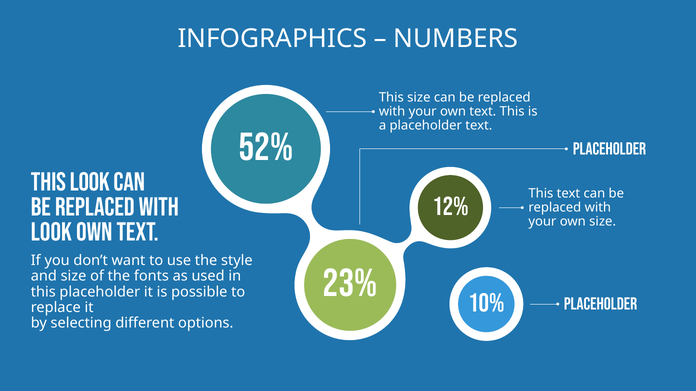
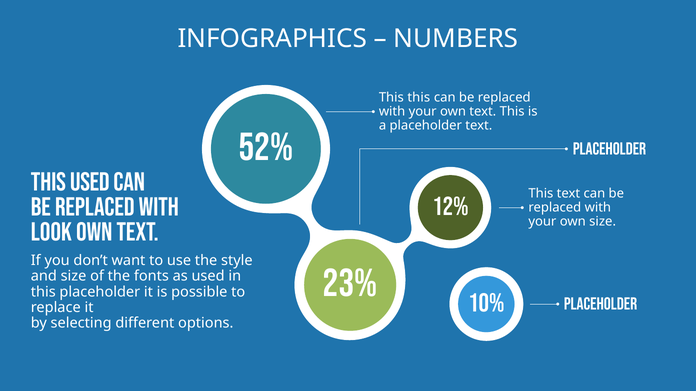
This size: size -> this (419, 98)
This look: look -> used (90, 182)
